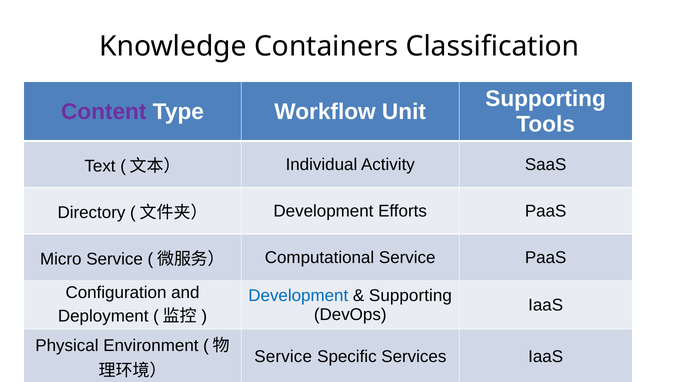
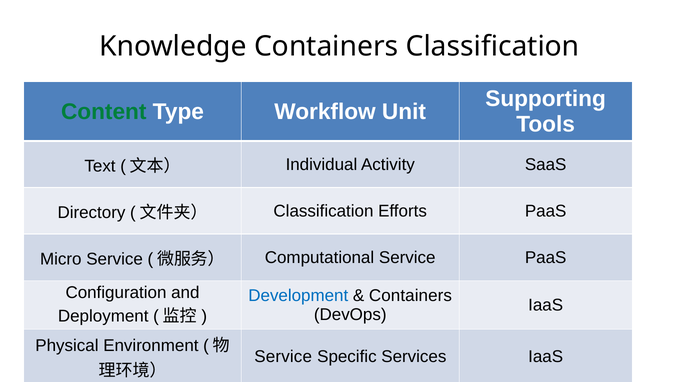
Content colour: purple -> green (104, 112)
Development: Development -> Classification (323, 211)
Supporting: Supporting -> Containers (410, 296)
